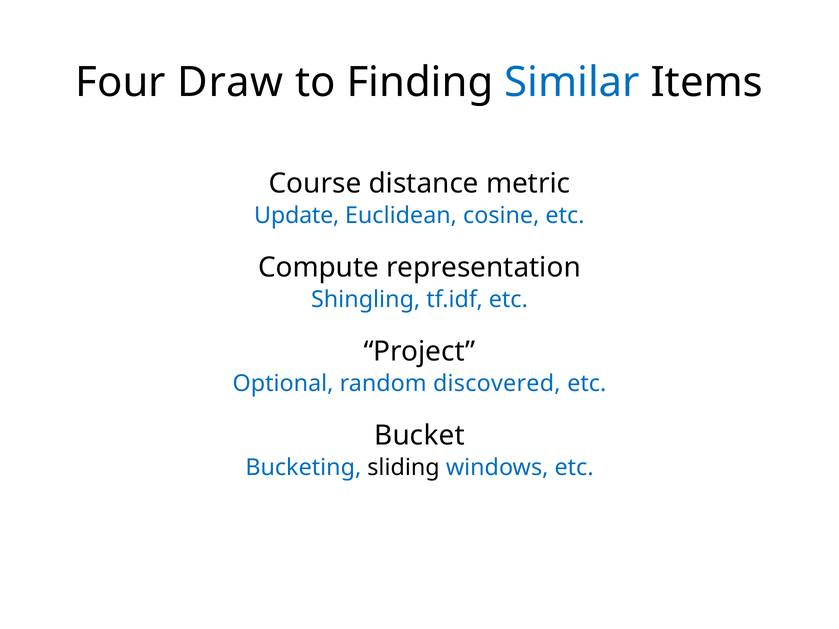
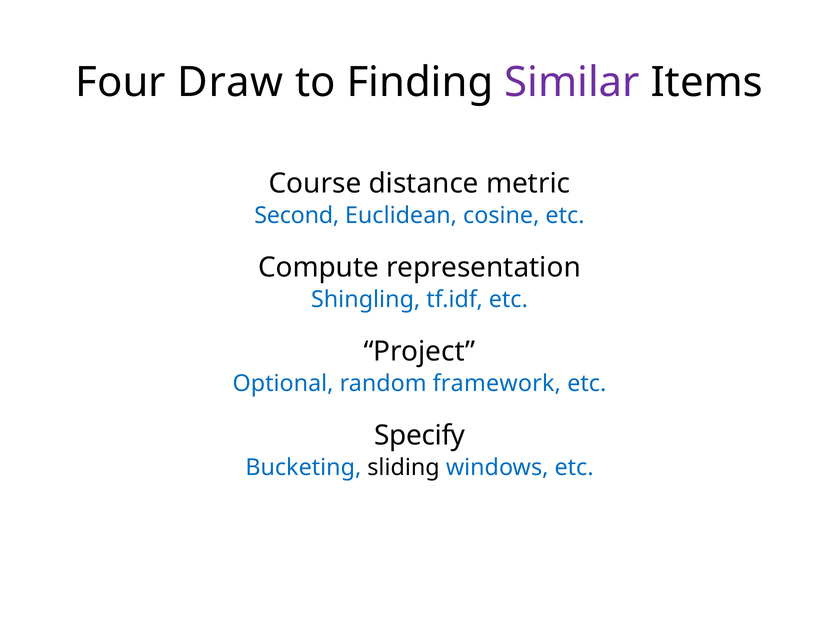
Similar colour: blue -> purple (572, 83)
Update: Update -> Second (297, 216)
discovered: discovered -> framework (497, 384)
Bucket: Bucket -> Specify (420, 436)
